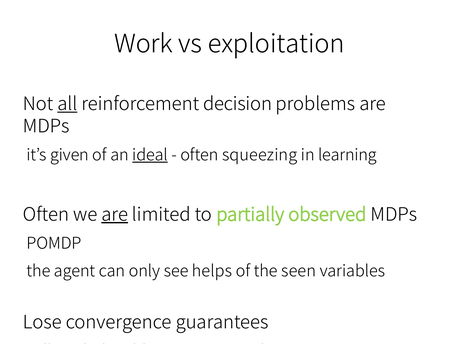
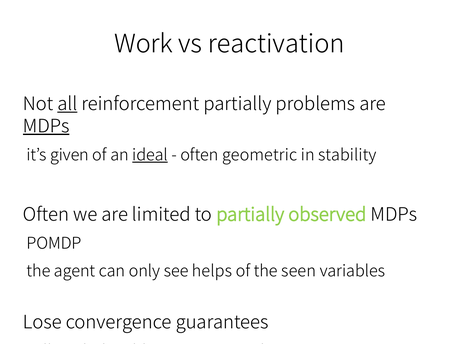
exploitation: exploitation -> reactivation (276, 44)
reinforcement decision: decision -> partially (237, 104)
MDPs underline: none -> present (46, 126)
squeezing: squeezing -> geometric (260, 155)
learning: learning -> stability (347, 155)
are underline: present -> none (115, 215)
